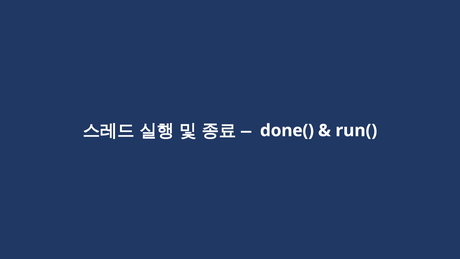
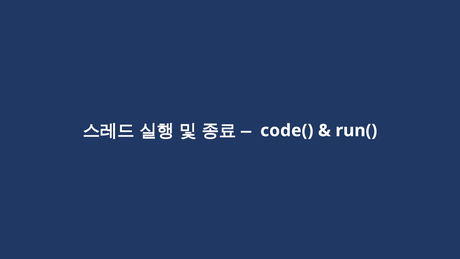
done(: done( -> code( (287, 130)
